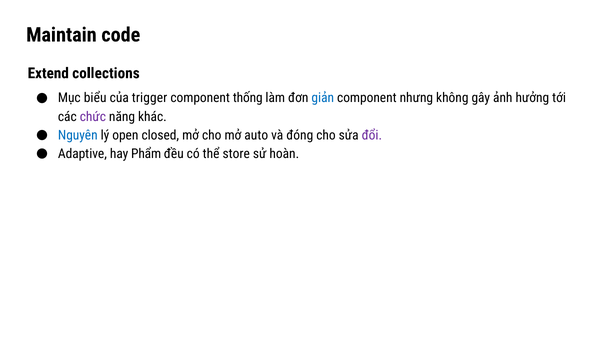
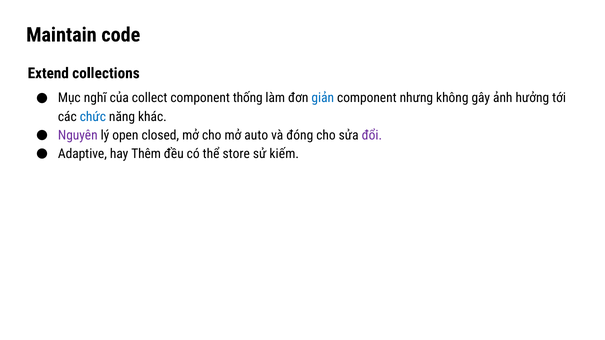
biểu: biểu -> nghĩ (95, 98)
trigger: trigger -> collect (150, 98)
chức colour: purple -> blue (93, 117)
Nguyên colour: blue -> purple (78, 135)
Phẩm: Phẩm -> Thêm (146, 154)
hoàn: hoàn -> kiếm (284, 154)
